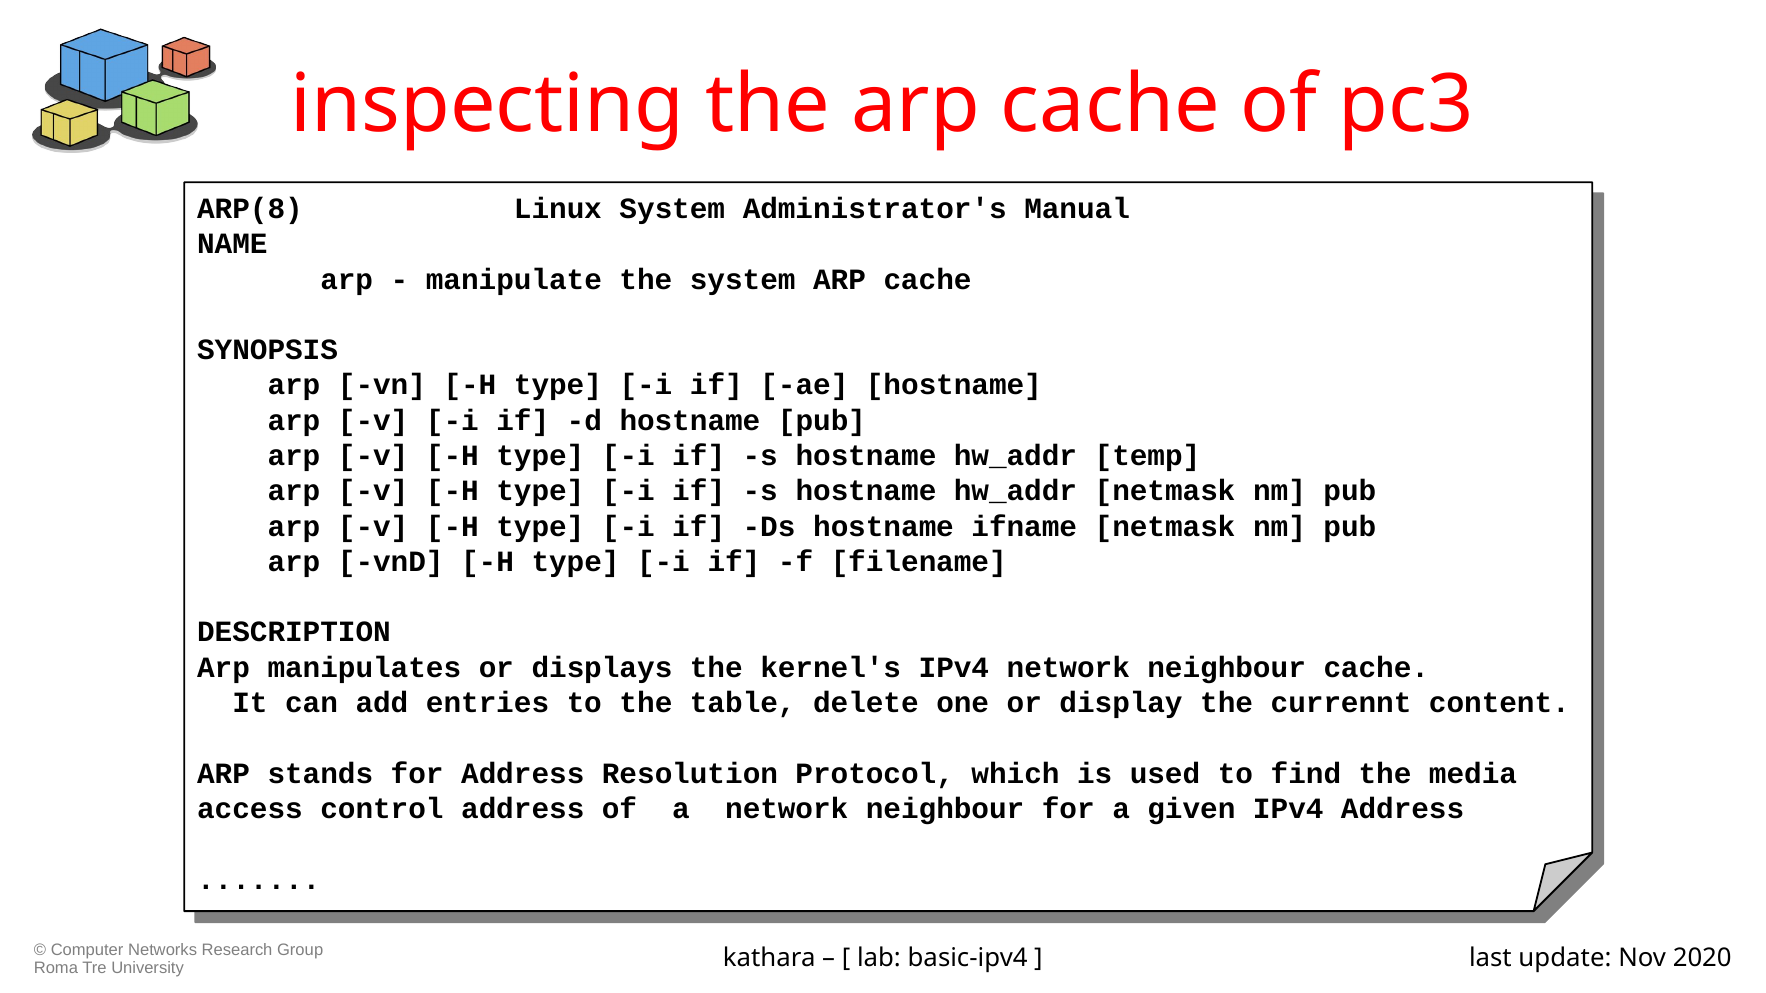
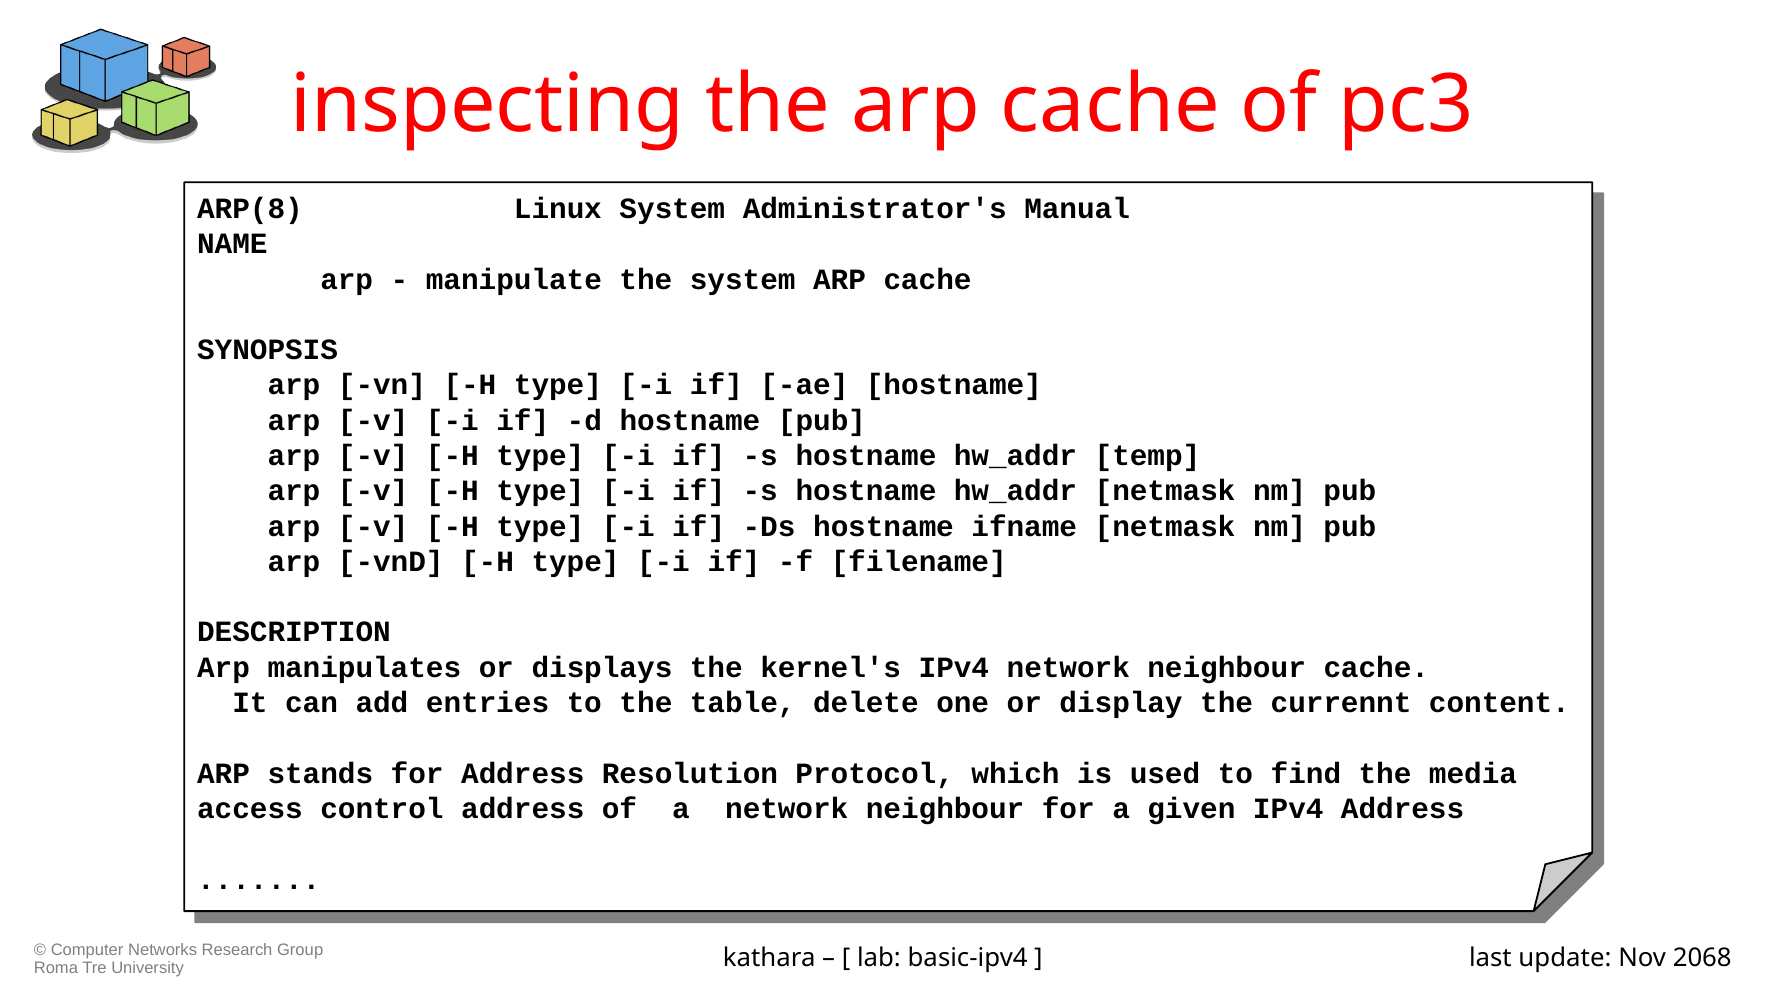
2020: 2020 -> 2068 (1702, 959)
